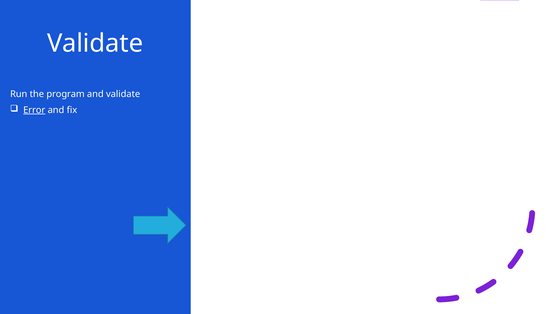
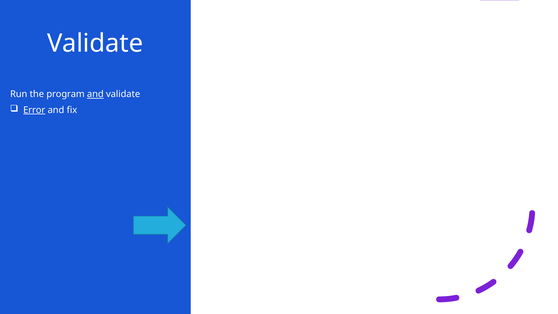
and underline: none -> present (95, 94)
